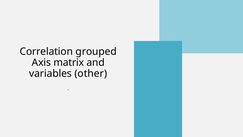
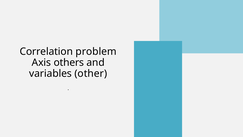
grouped: grouped -> problem (96, 52)
matrix: matrix -> others (69, 62)
